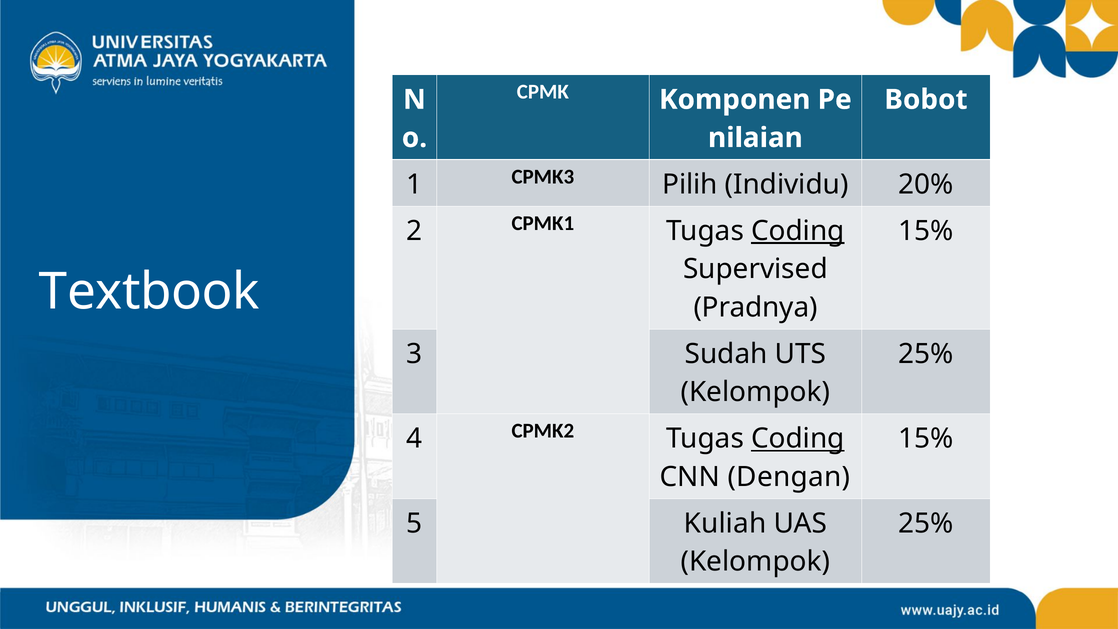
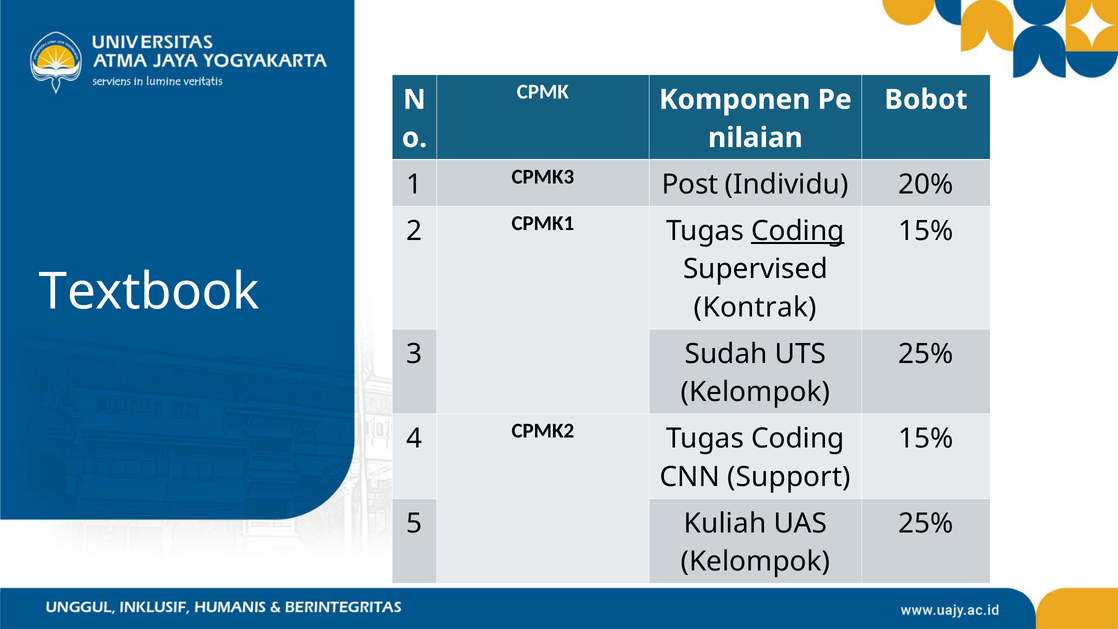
Pilih: Pilih -> Post (690, 184)
Pradnya: Pradnya -> Kontrak (755, 307)
Coding underline: present -> none (798, 439)
Dengan: Dengan -> Support (789, 477)
